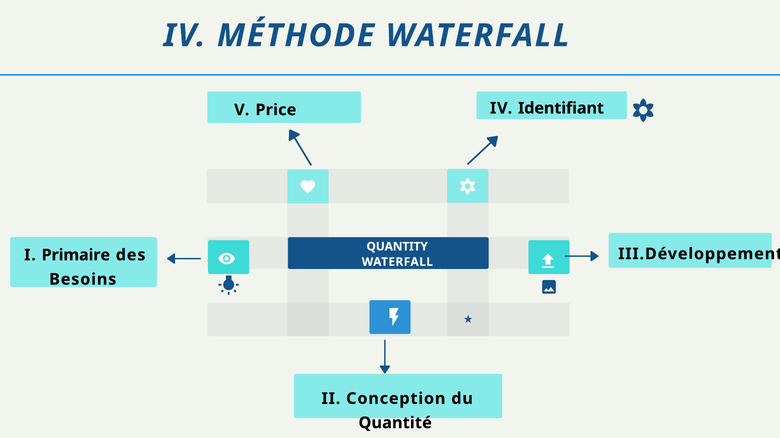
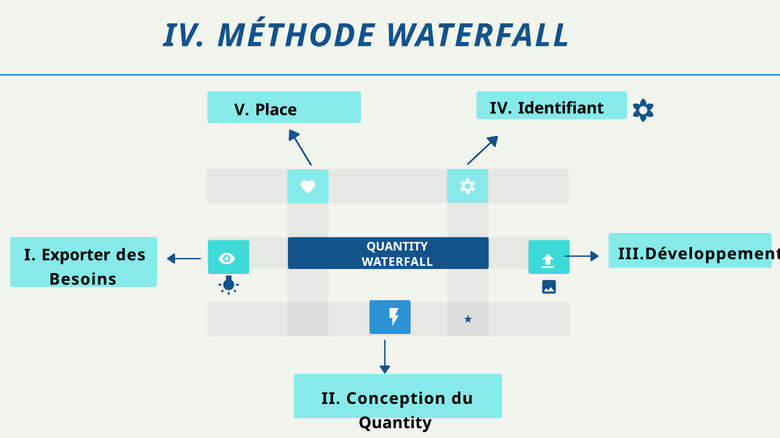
Price: Price -> Place (276, 110)
Primaire: Primaire -> Exporter (76, 255)
Quantité: Quantité -> Quantity (395, 424)
